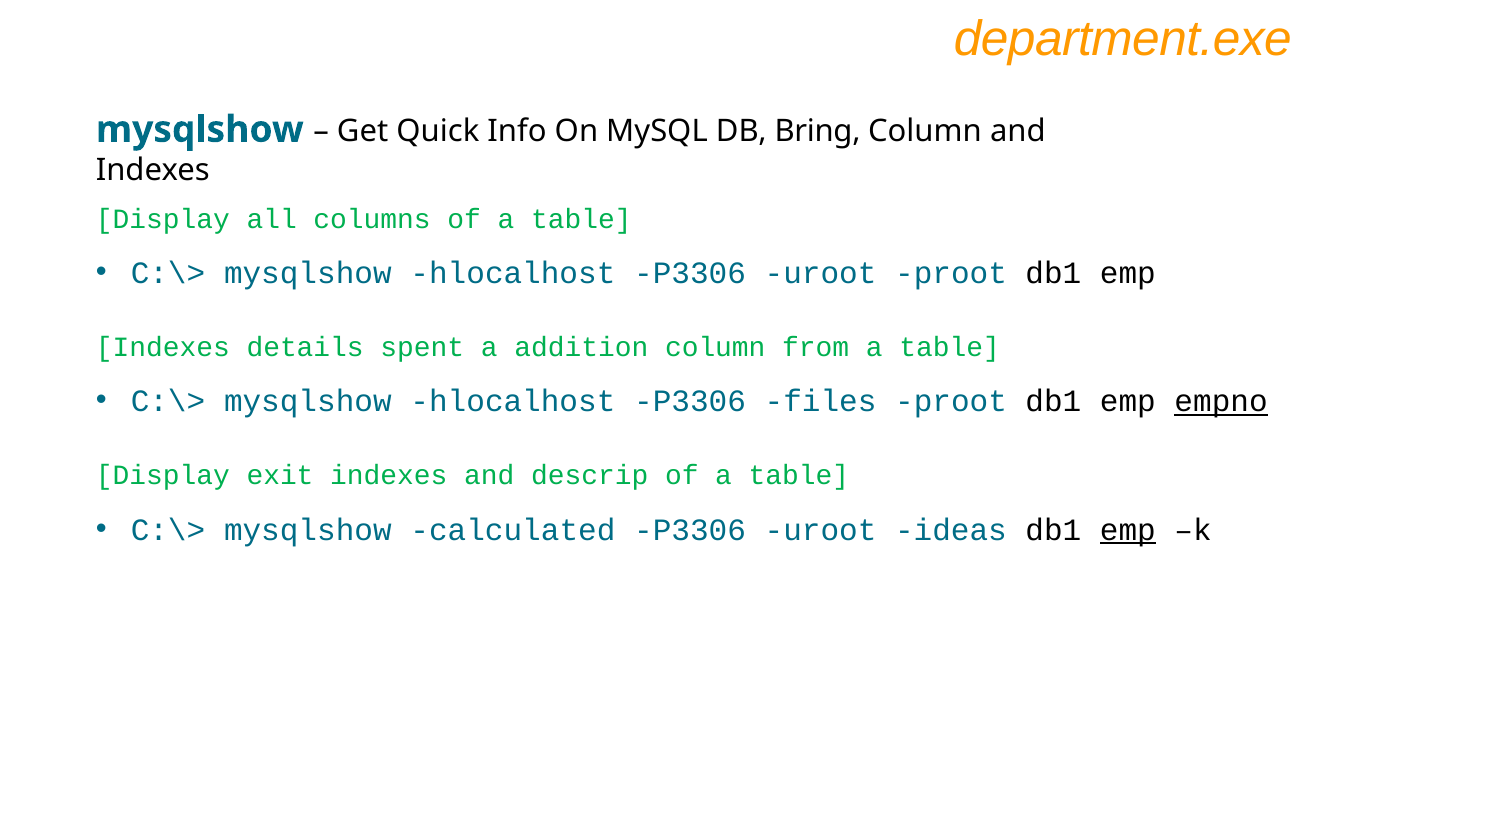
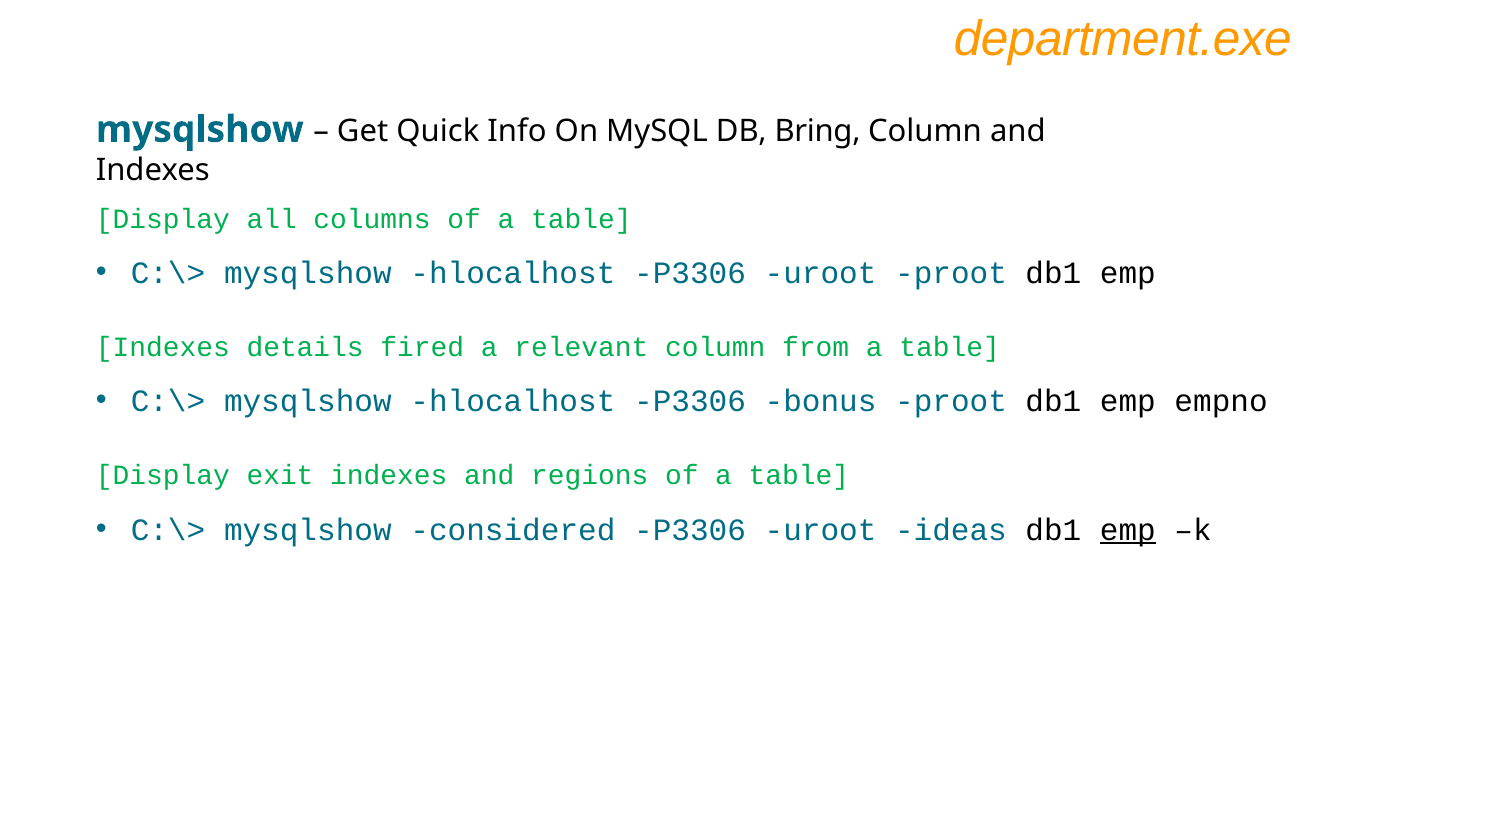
spent: spent -> fired (422, 347)
addition: addition -> relevant (581, 347)
files: files -> bonus (821, 401)
empno underline: present -> none (1221, 401)
descrip: descrip -> regions (590, 476)
calculated: calculated -> considered (513, 530)
